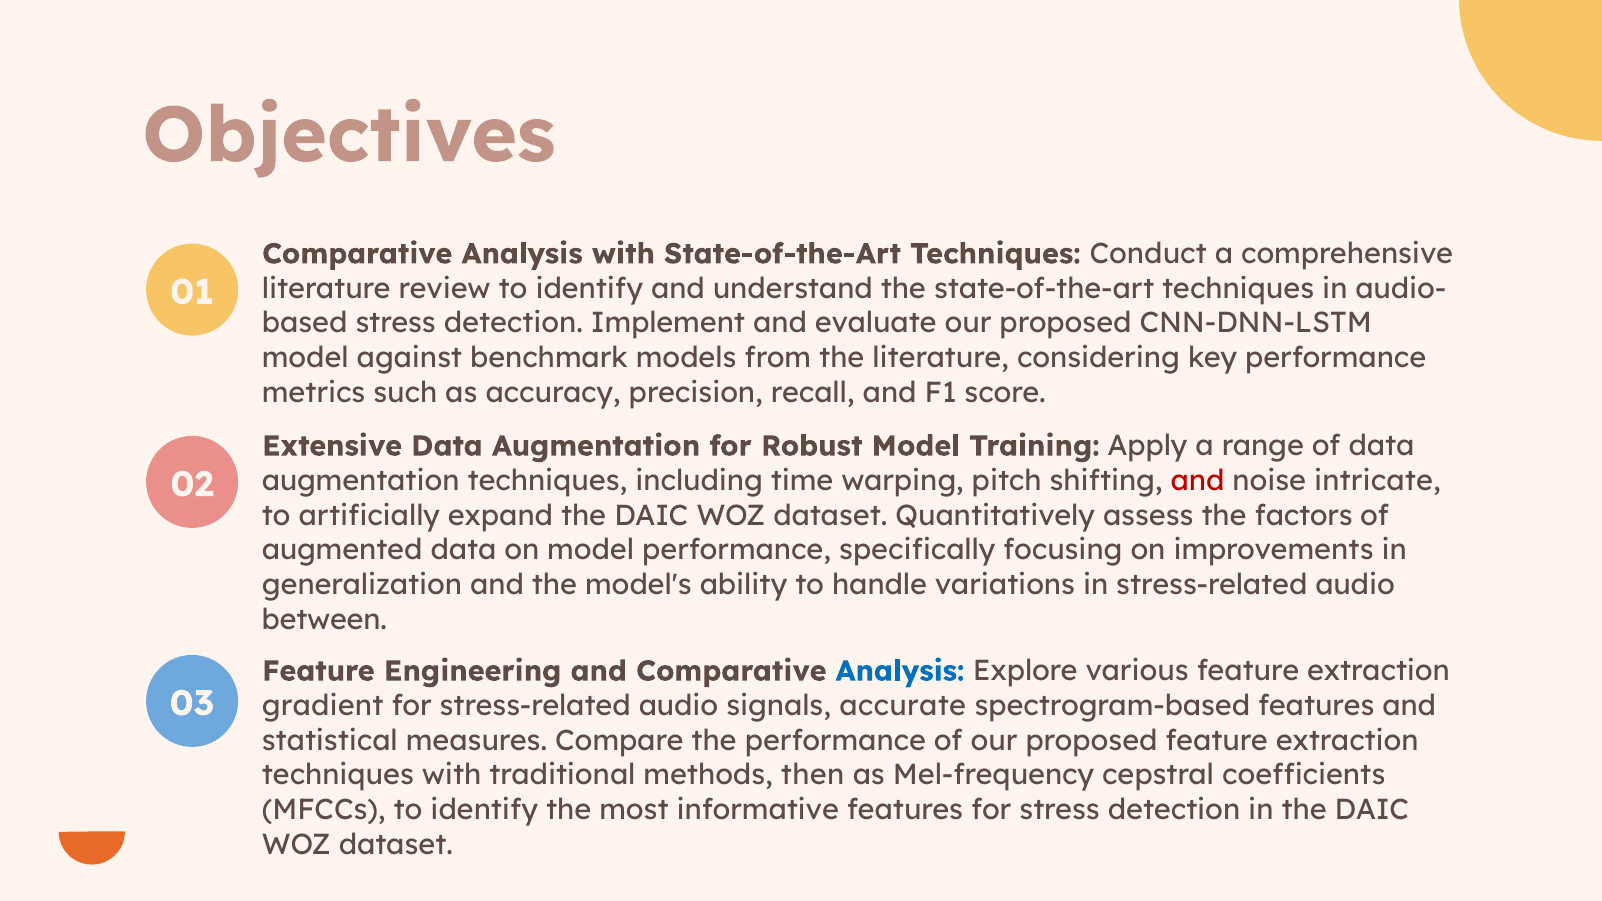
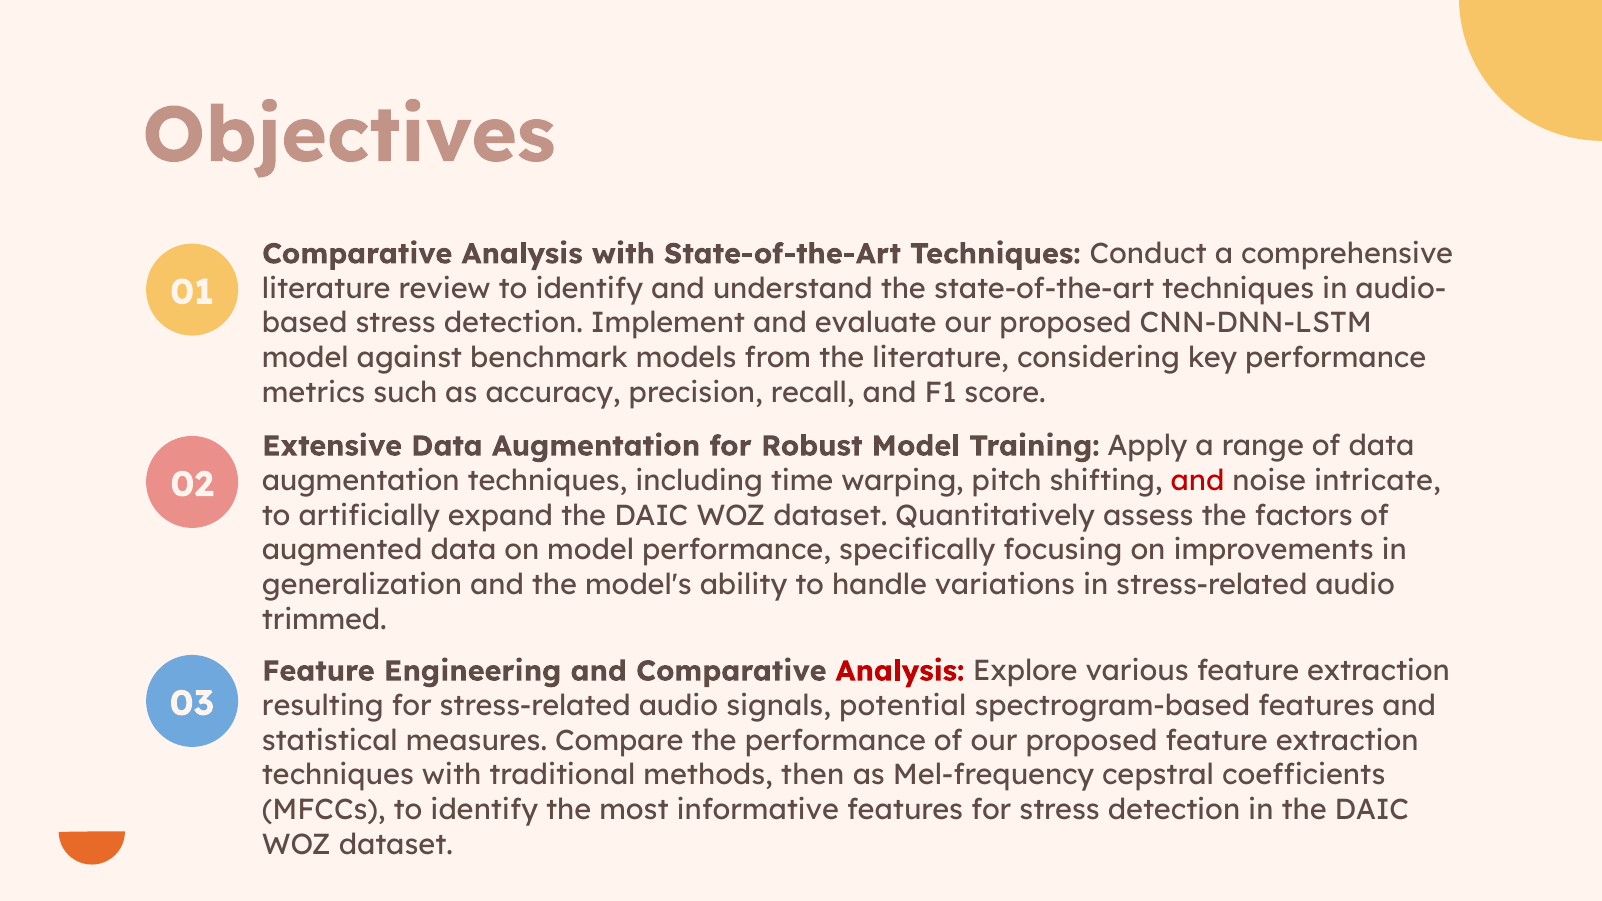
between: between -> trimmed (324, 620)
Analysis colour: blue -> red (900, 671)
gradient: gradient -> resulting (323, 706)
accurate: accurate -> potential (903, 706)
